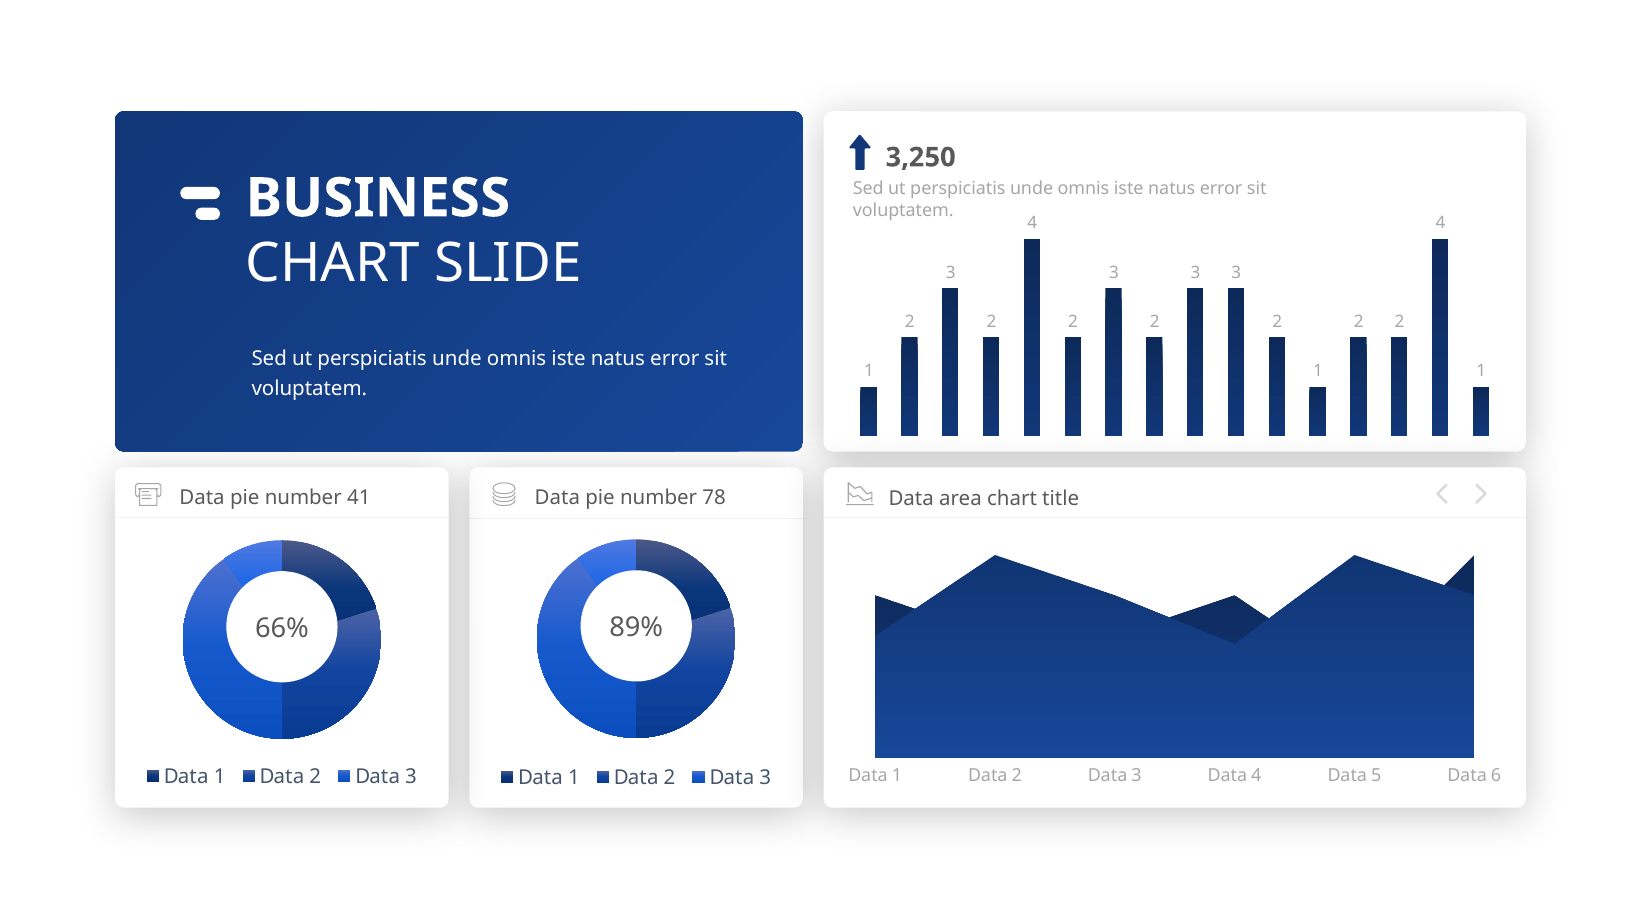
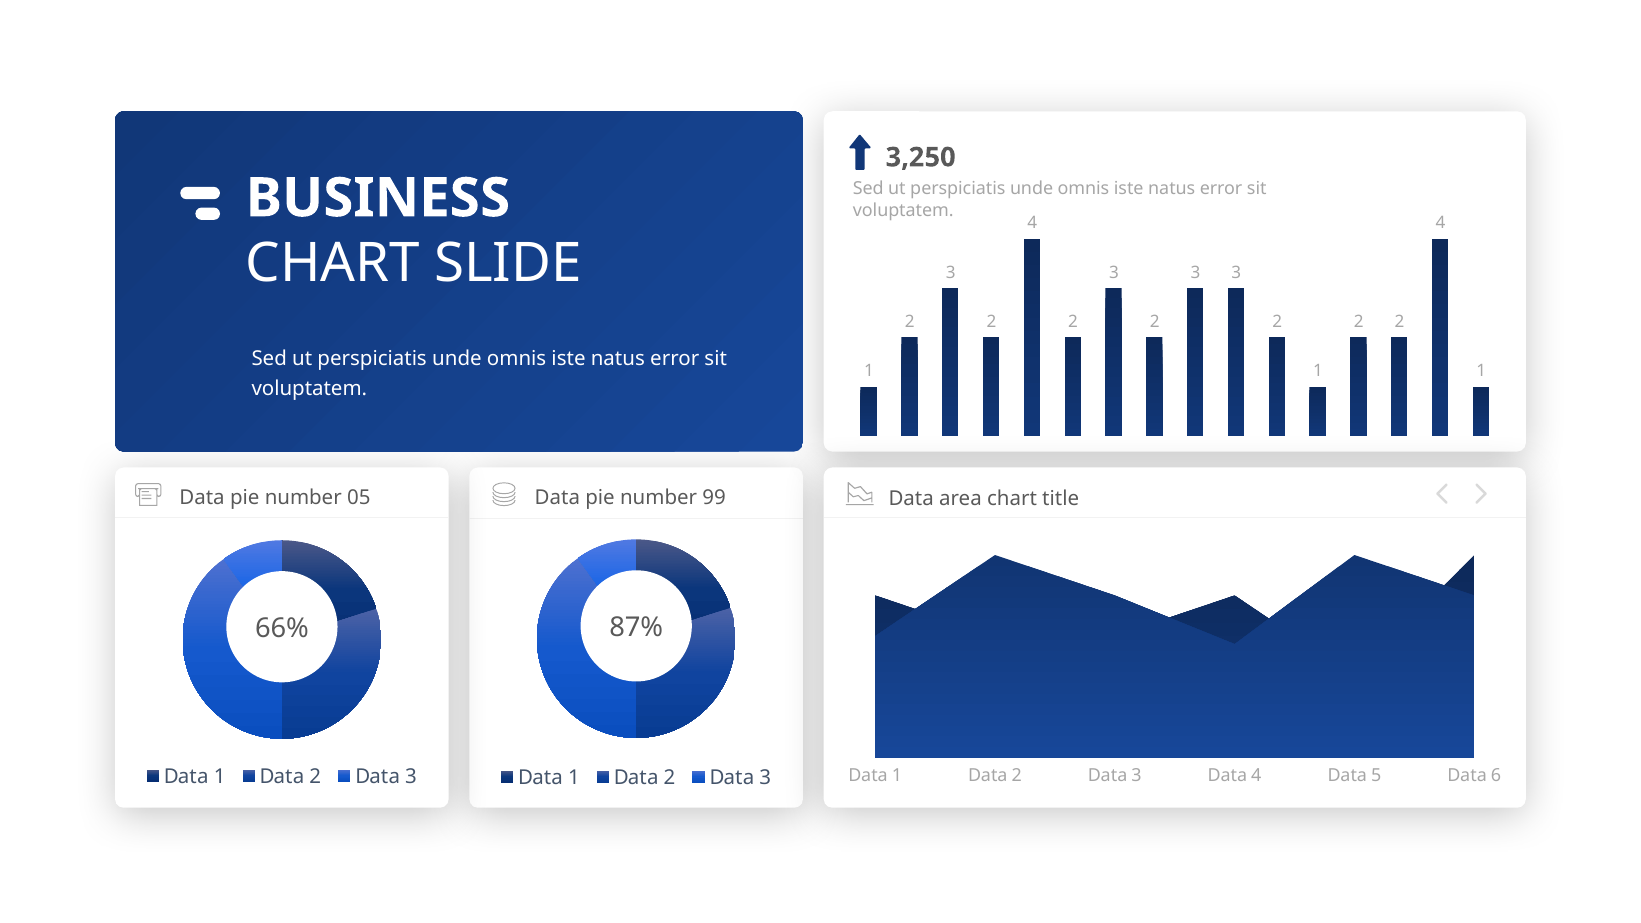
41: 41 -> 05 (359, 498)
78: 78 -> 99 (714, 498)
89%: 89% -> 87% (636, 628)
